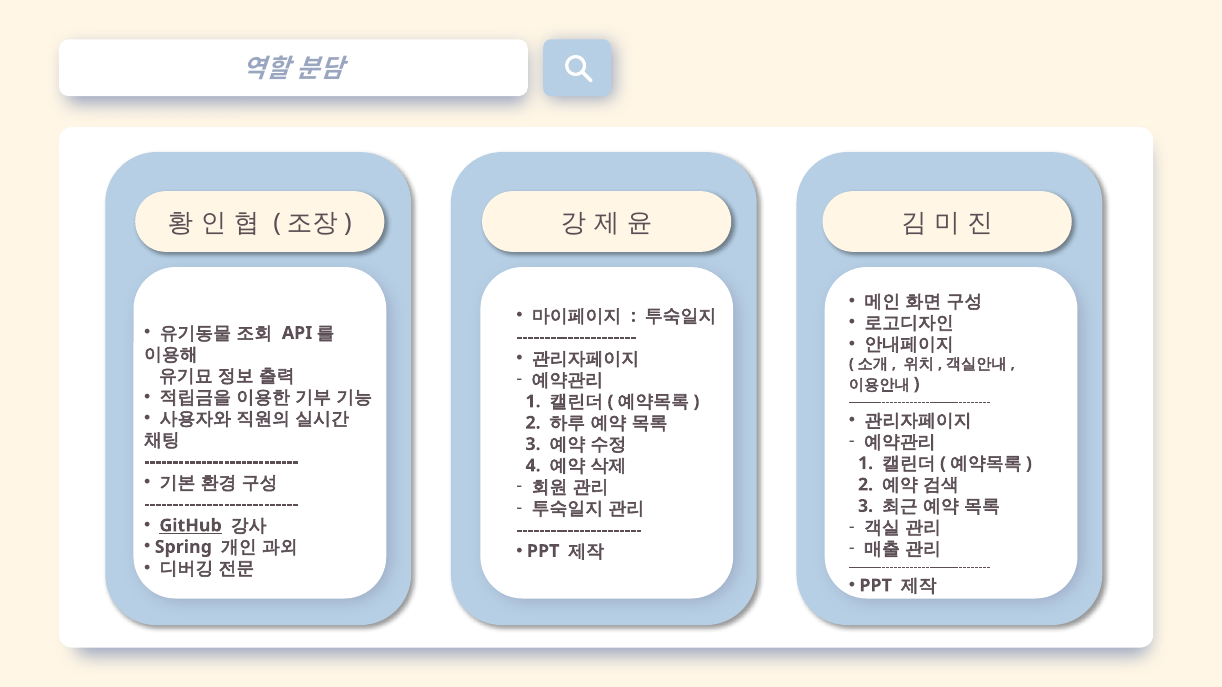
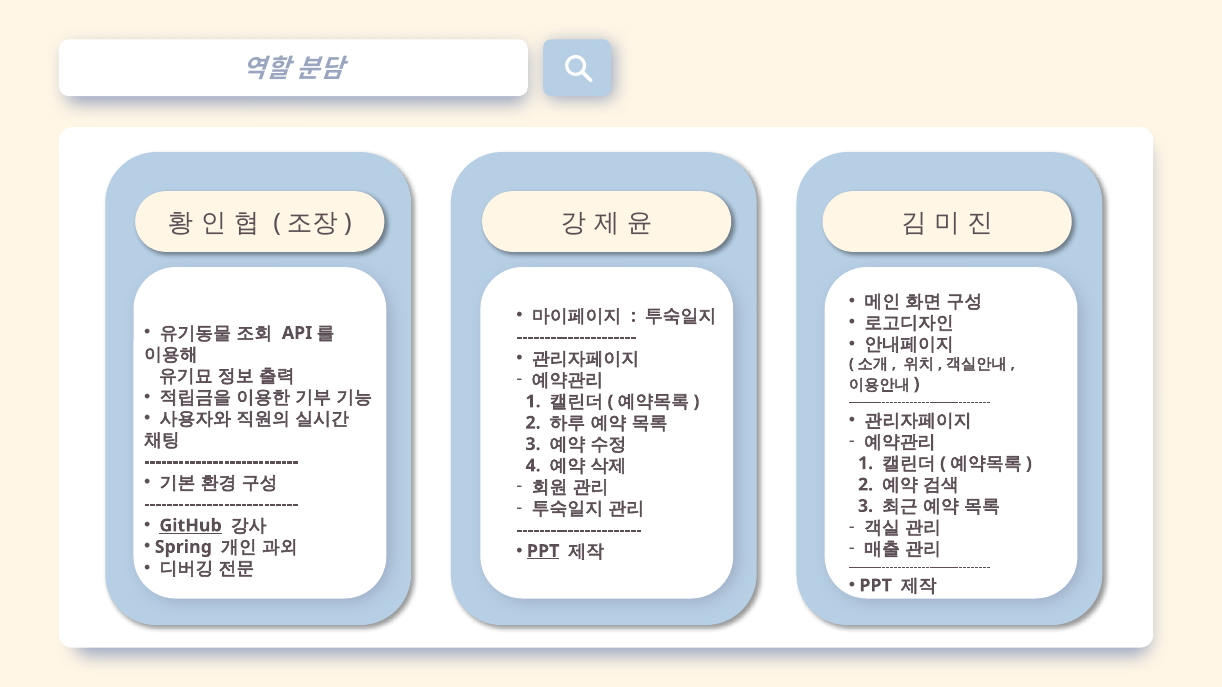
PPT underline: none -> present (543, 551)
